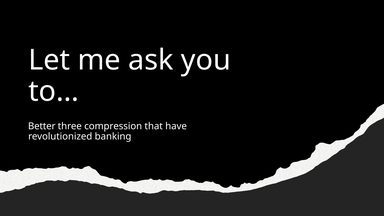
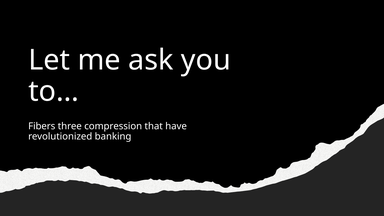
Better: Better -> Fibers (42, 126)
